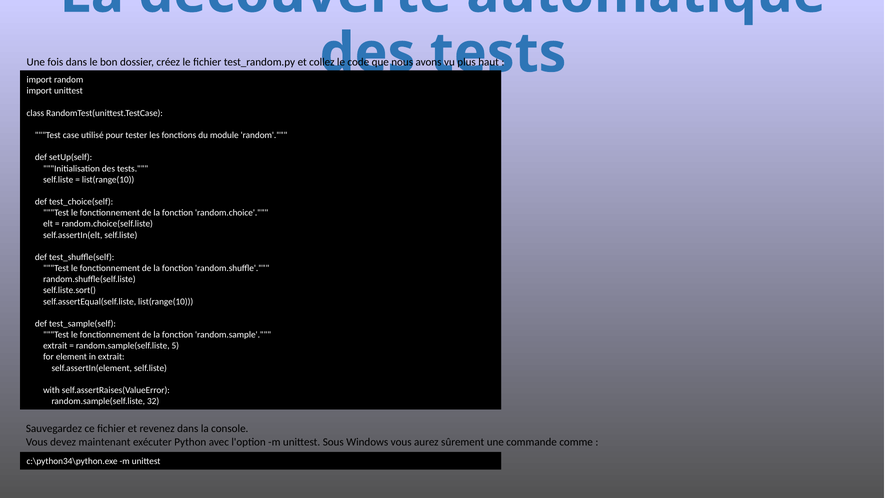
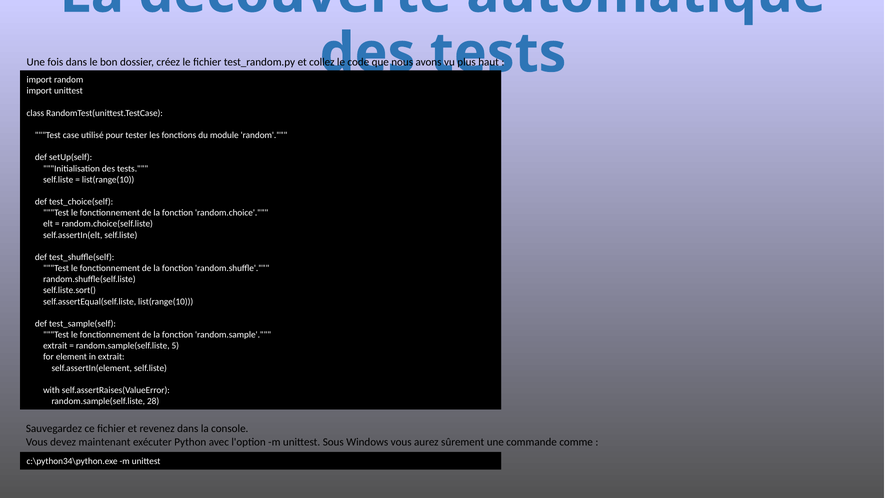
32: 32 -> 28 (153, 402)
